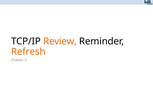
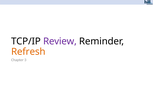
Review colour: orange -> purple (60, 41)
